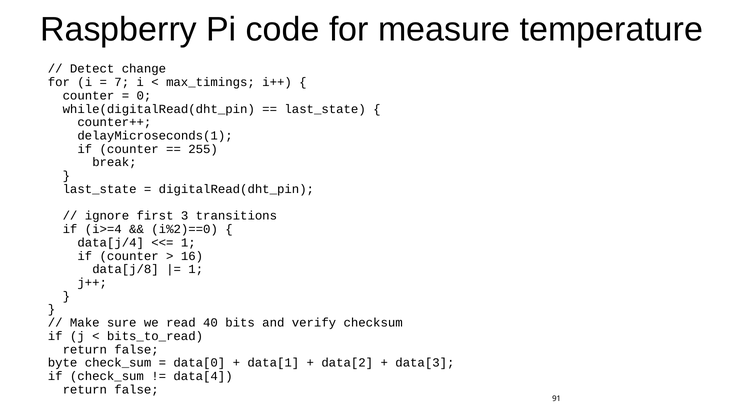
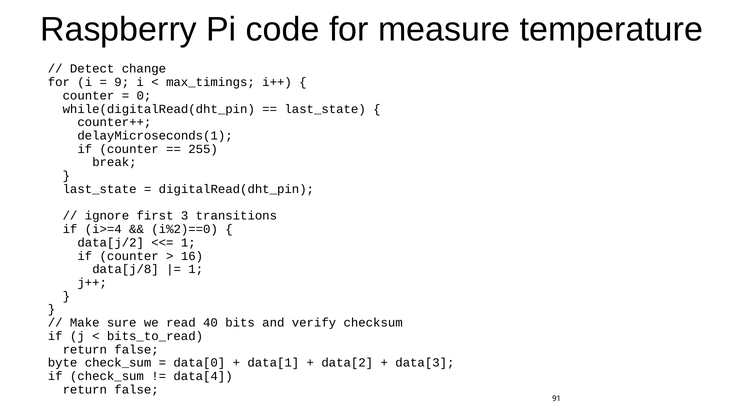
7: 7 -> 9 (122, 82)
data[j/4: data[j/4 -> data[j/2 (111, 242)
